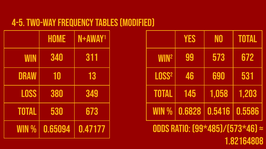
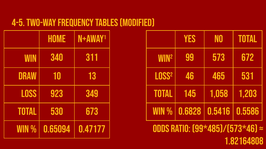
690: 690 -> 465 (219, 76)
380: 380 -> 923 (57, 94)
